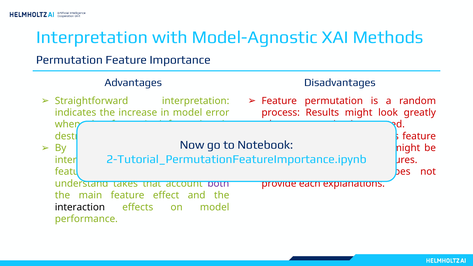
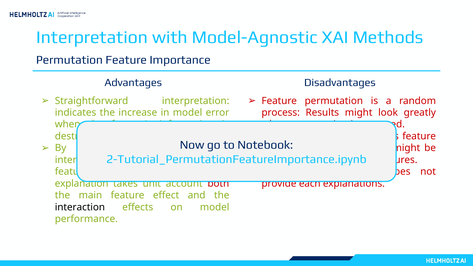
understand: understand -> explanation (82, 184)
that: that -> unit (152, 184)
both colour: purple -> red (218, 184)
